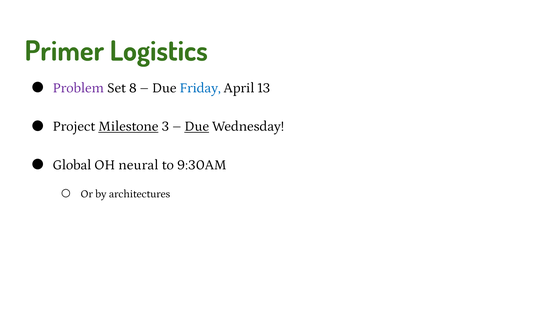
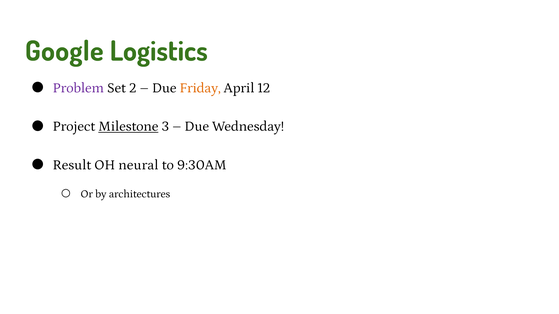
Primer: Primer -> Google (64, 52)
8: 8 -> 2 (133, 88)
Friday colour: blue -> orange (200, 88)
13: 13 -> 12 (264, 88)
Due underline: present -> none (197, 126)
Global: Global -> Result (72, 165)
